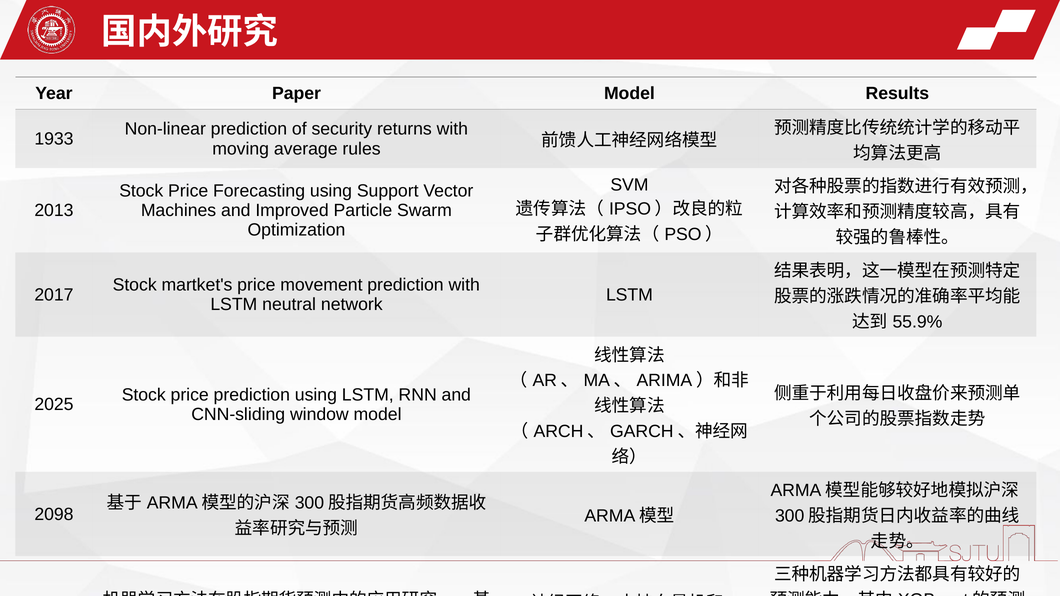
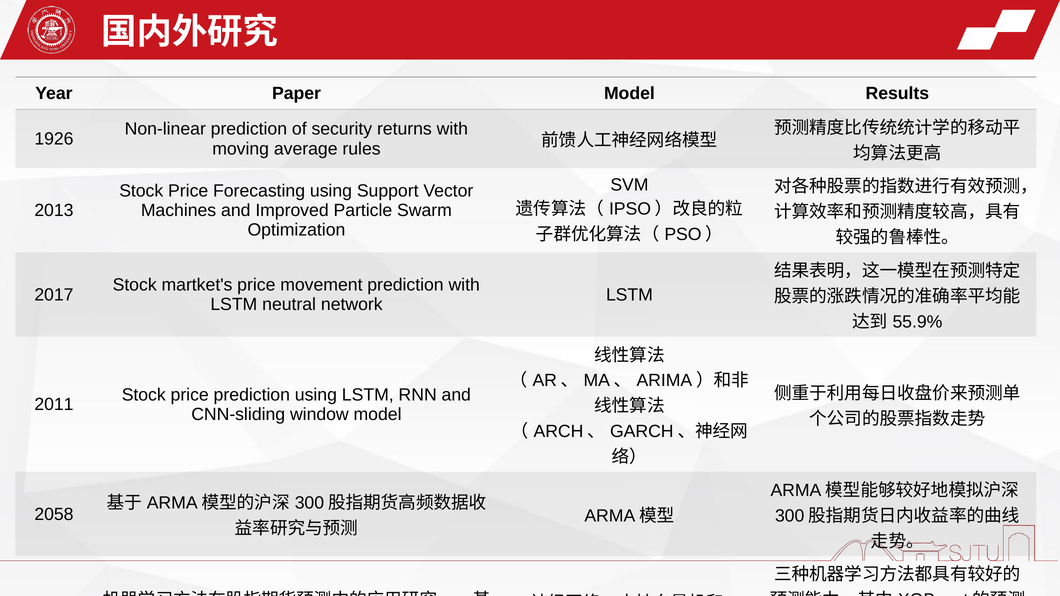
1933: 1933 -> 1926 (54, 139)
2025: 2025 -> 2011 (54, 405)
2098: 2098 -> 2058 (54, 514)
